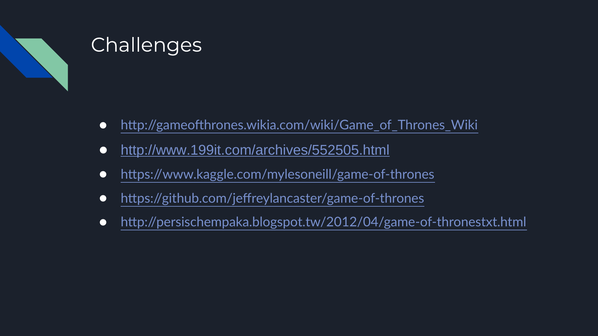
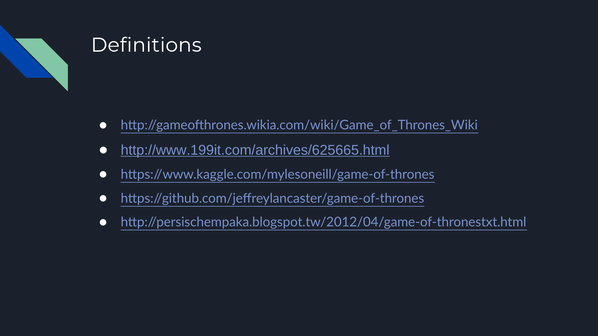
Challenges: Challenges -> Definitions (146, 45)
http://www.199it.com/archives/552505.html: http://www.199it.com/archives/552505.html -> http://www.199it.com/archives/625665.html (255, 150)
